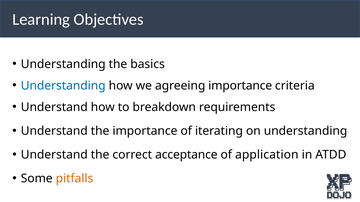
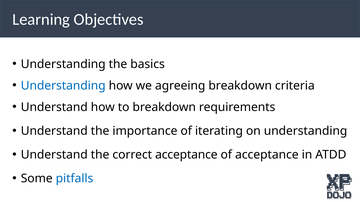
agreeing importance: importance -> breakdown (240, 86)
of application: application -> acceptance (267, 155)
pitfalls colour: orange -> blue (75, 179)
